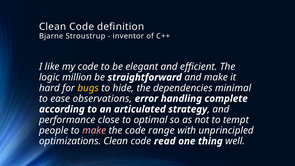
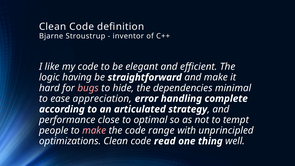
million: million -> having (77, 77)
bugs colour: yellow -> pink (88, 88)
observations: observations -> appreciation (102, 99)
